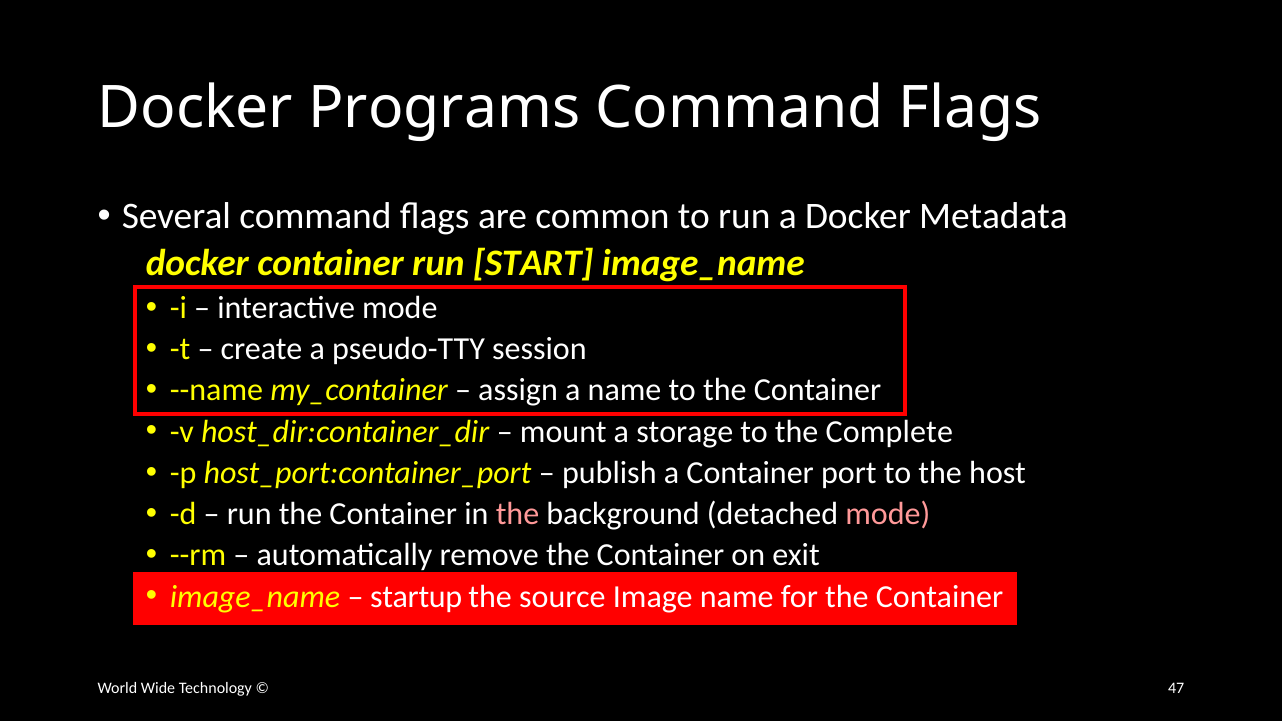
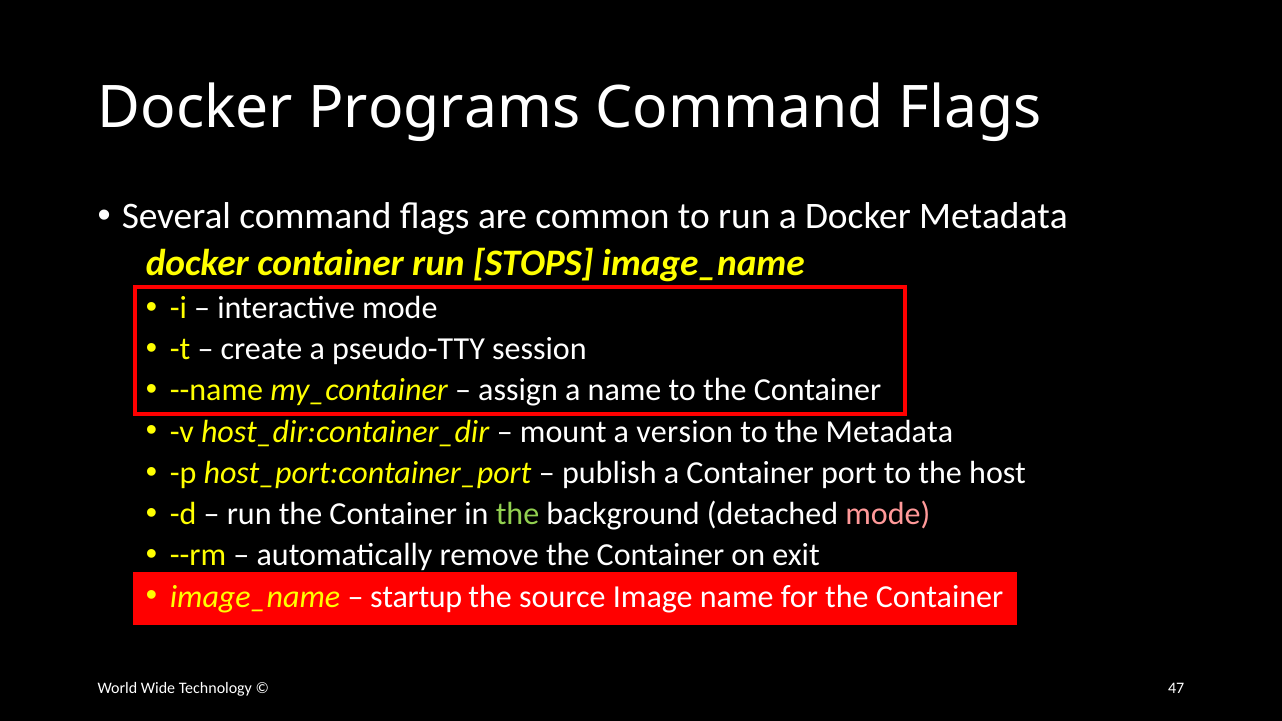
START: START -> STOPS (533, 264)
storage: storage -> version (685, 432)
the Complete: Complete -> Metadata (889, 432)
the colour: pink -> light green (518, 514)
